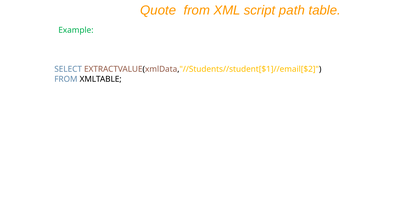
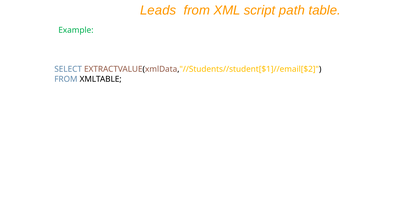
Quote: Quote -> Leads (158, 10)
